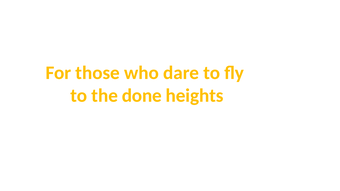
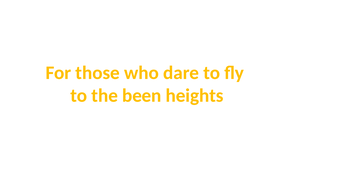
done: done -> been (142, 96)
